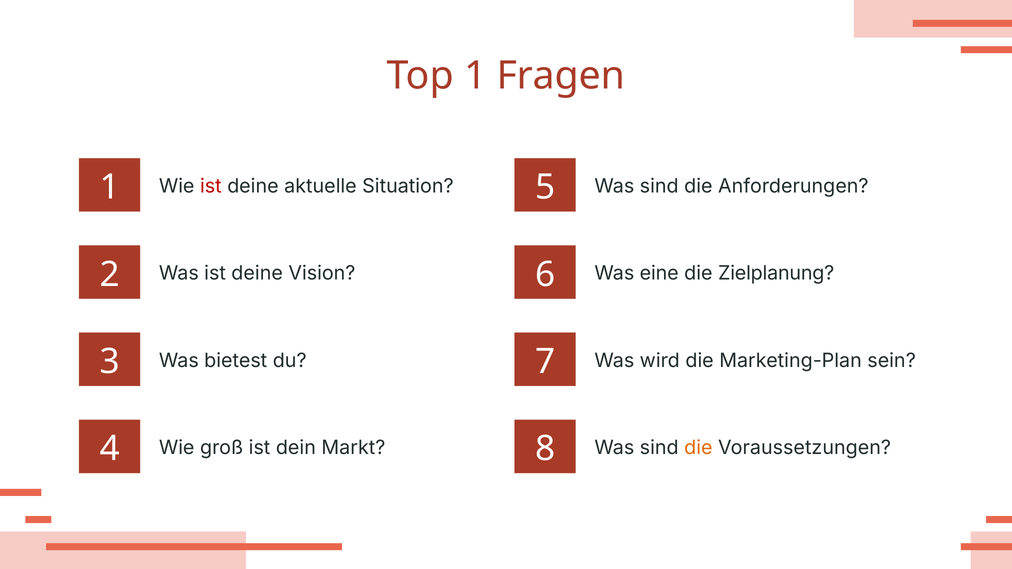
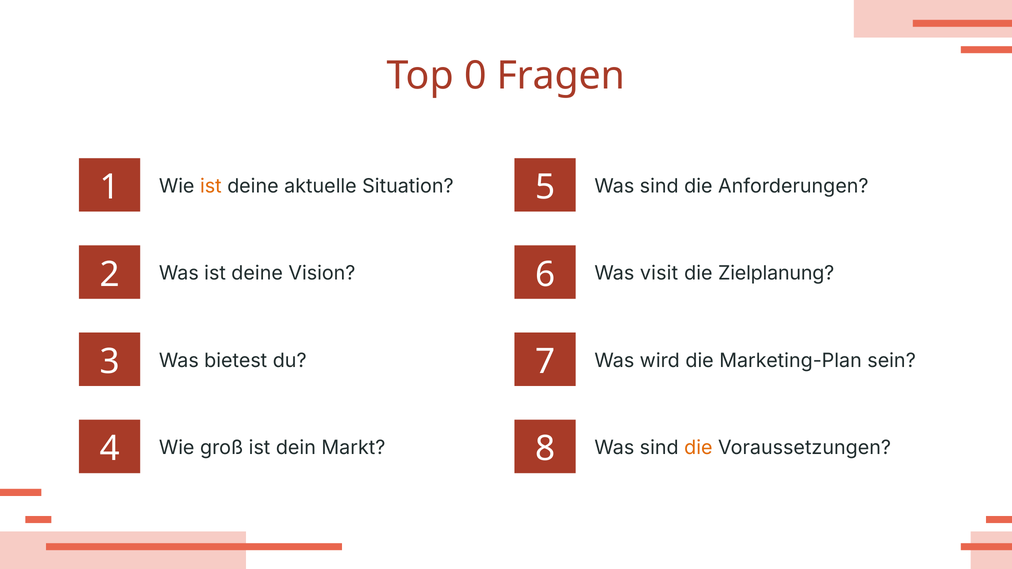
Top 1: 1 -> 0 (475, 76)
ist colour: red -> orange (211, 186)
eine: eine -> visit (659, 274)
